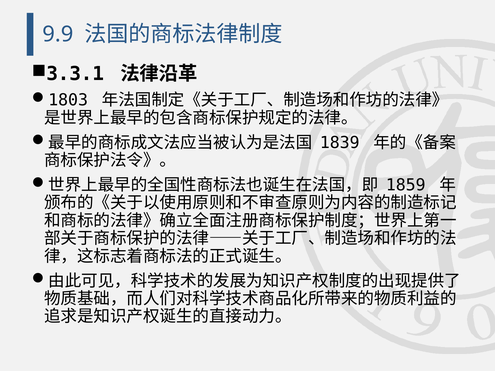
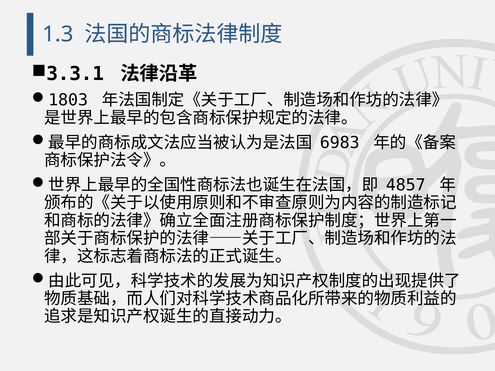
9.9: 9.9 -> 1.3 (58, 34)
1839: 1839 -> 6983 (340, 143)
1859: 1859 -> 4857 (406, 185)
